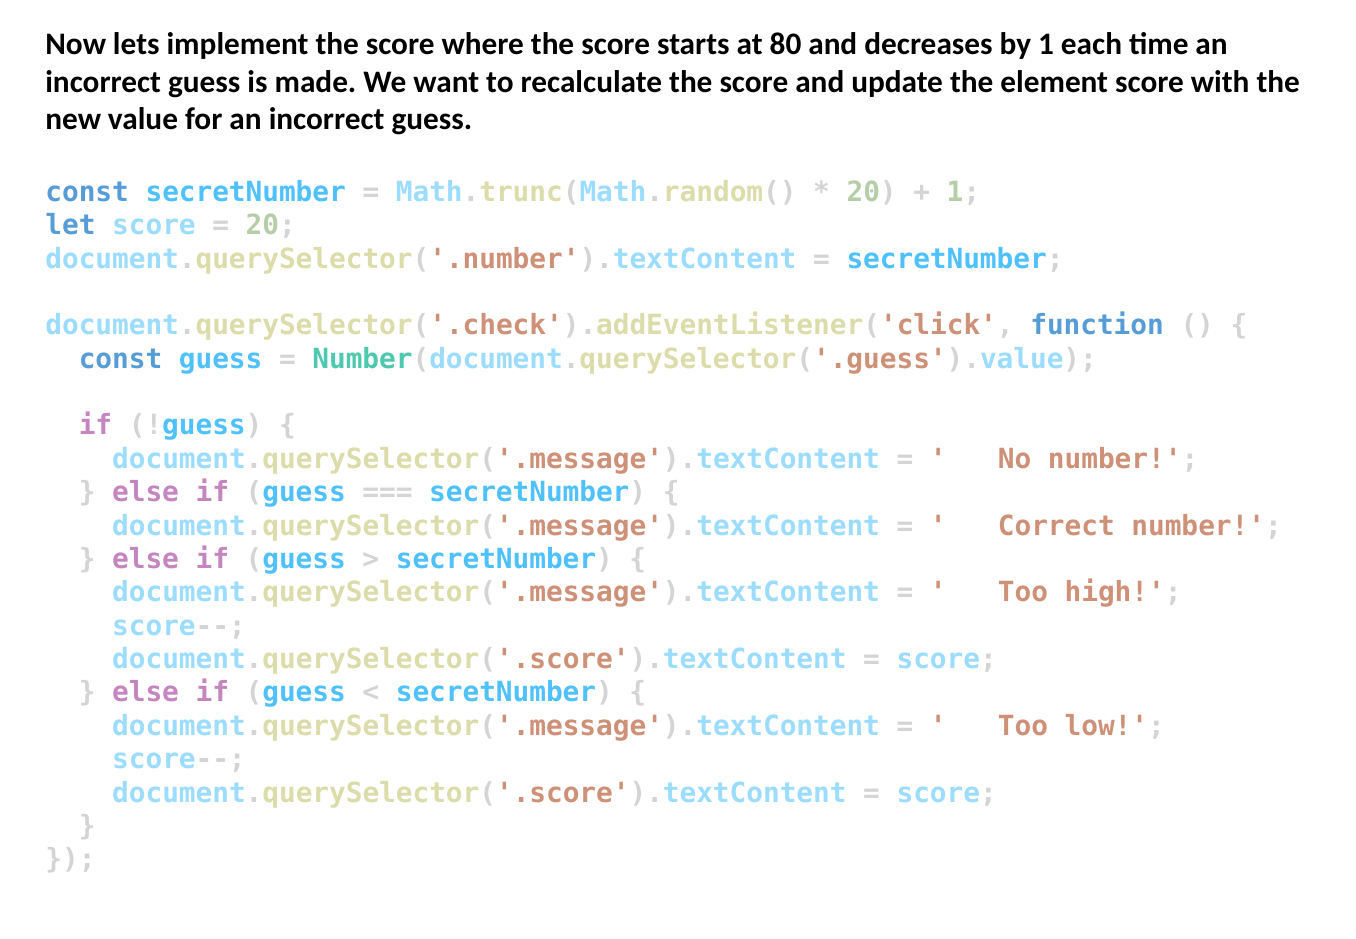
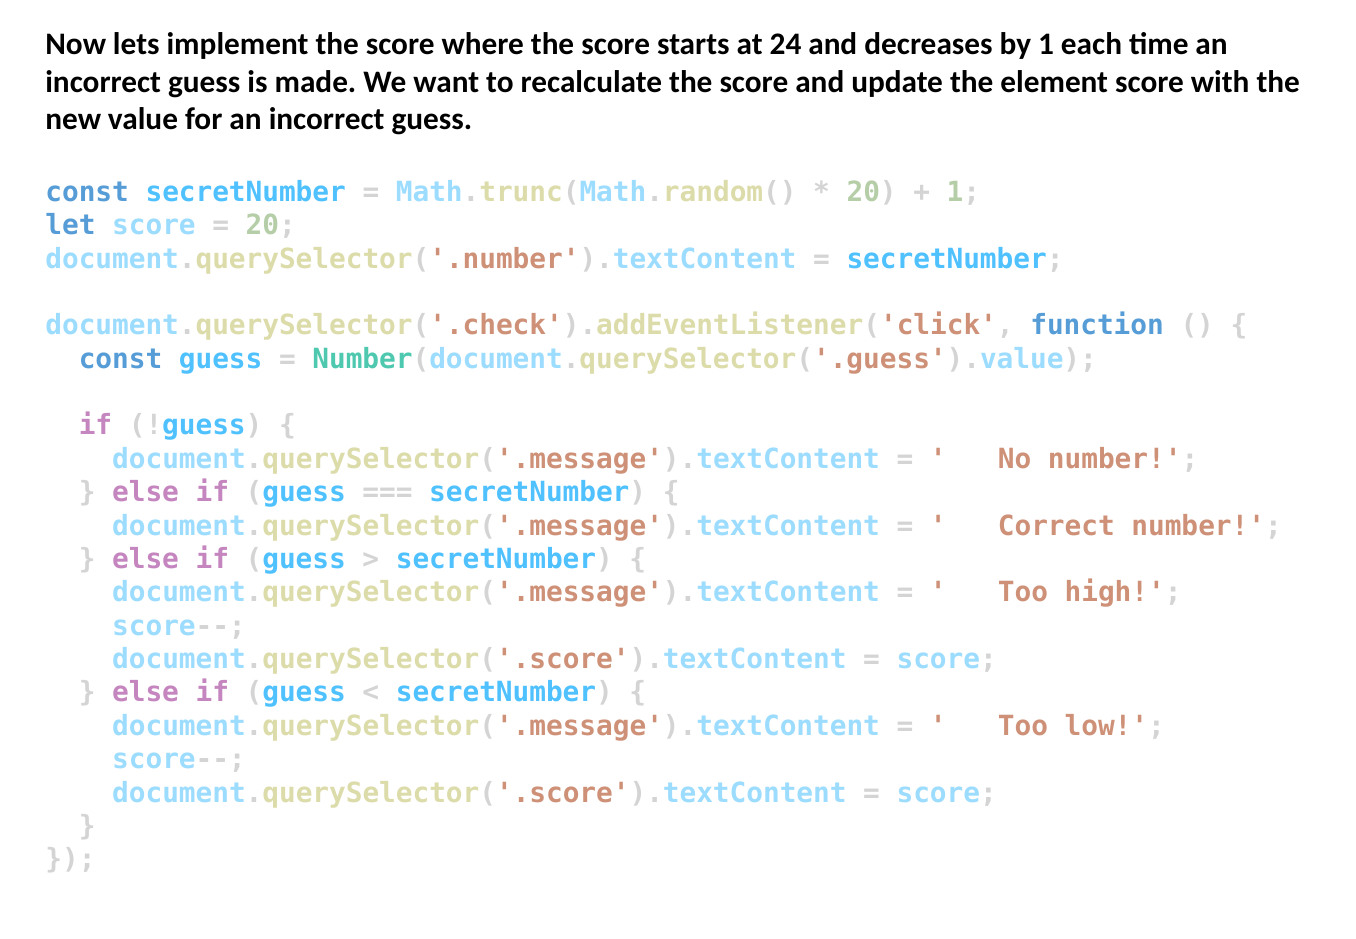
80: 80 -> 24 (786, 44)
